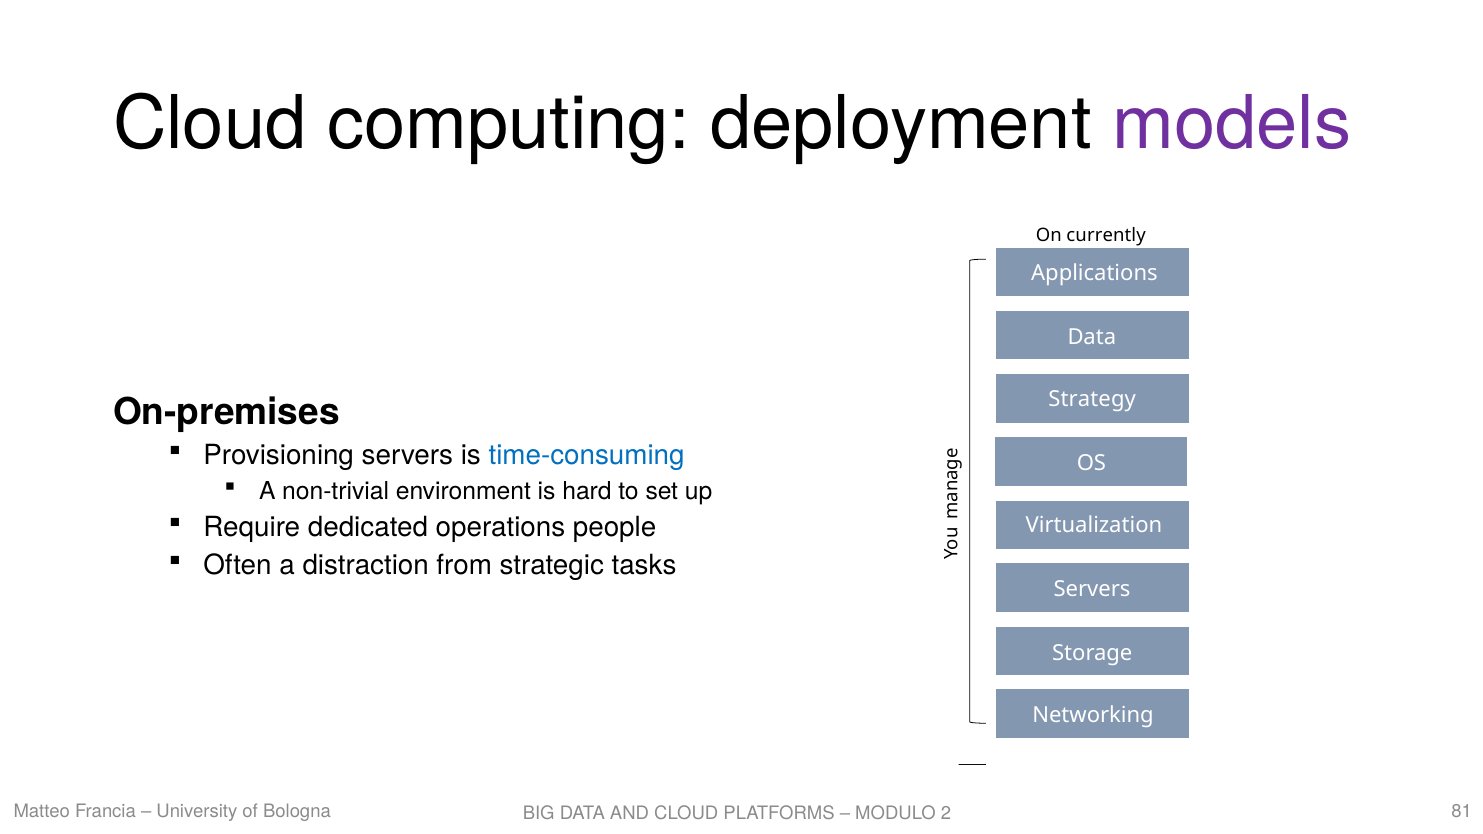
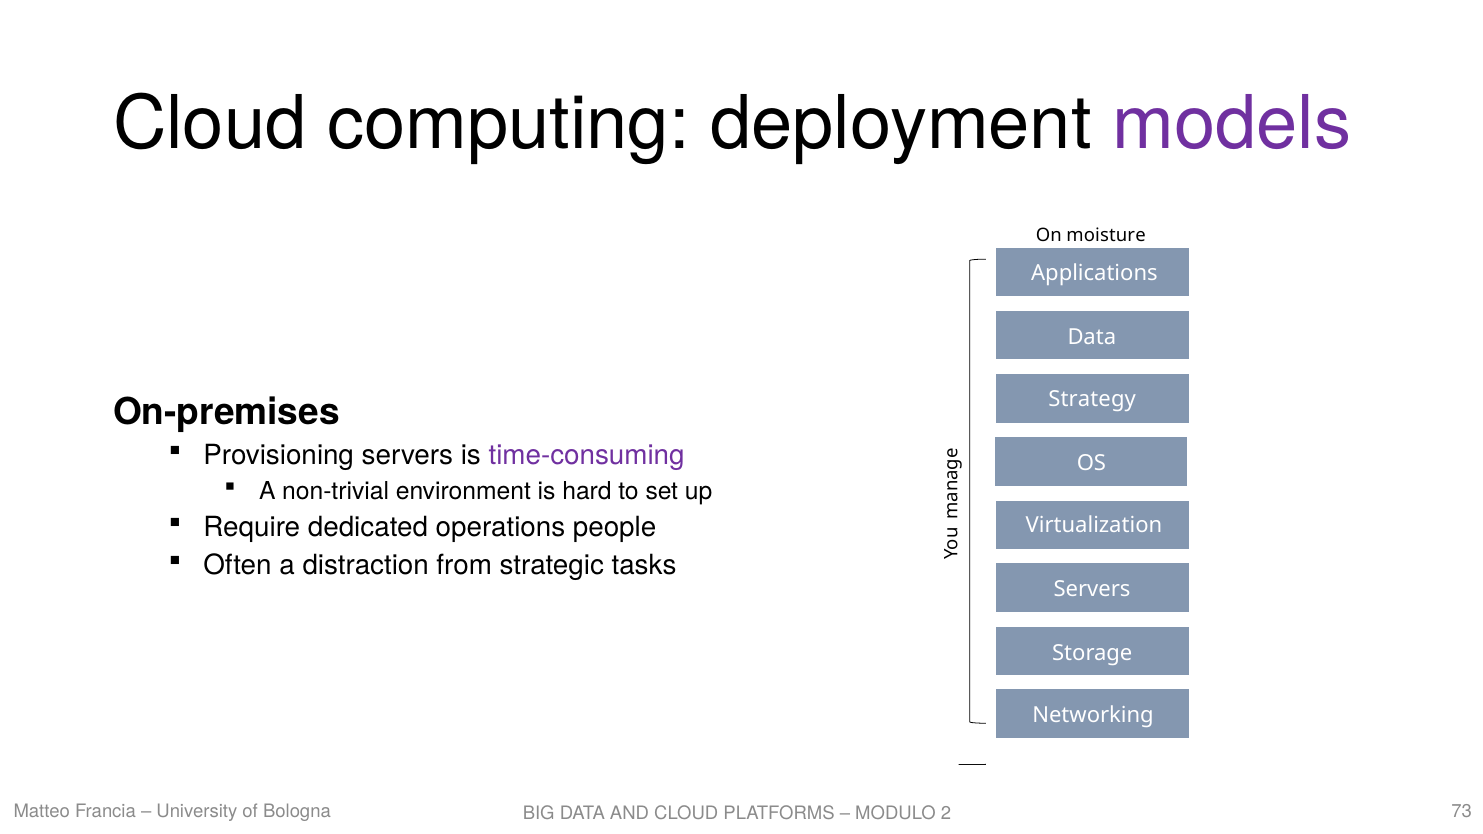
currently: currently -> moisture (1106, 235)
time-consuming colour: blue -> purple (587, 455)
81: 81 -> 73 (1462, 811)
